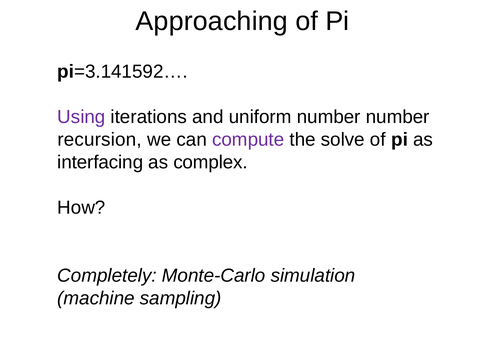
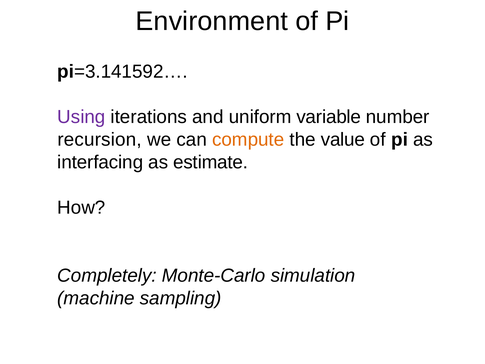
Approaching: Approaching -> Environment (212, 21)
uniform number: number -> variable (329, 117)
compute colour: purple -> orange (248, 140)
solve: solve -> value (343, 140)
complex: complex -> estimate (211, 162)
